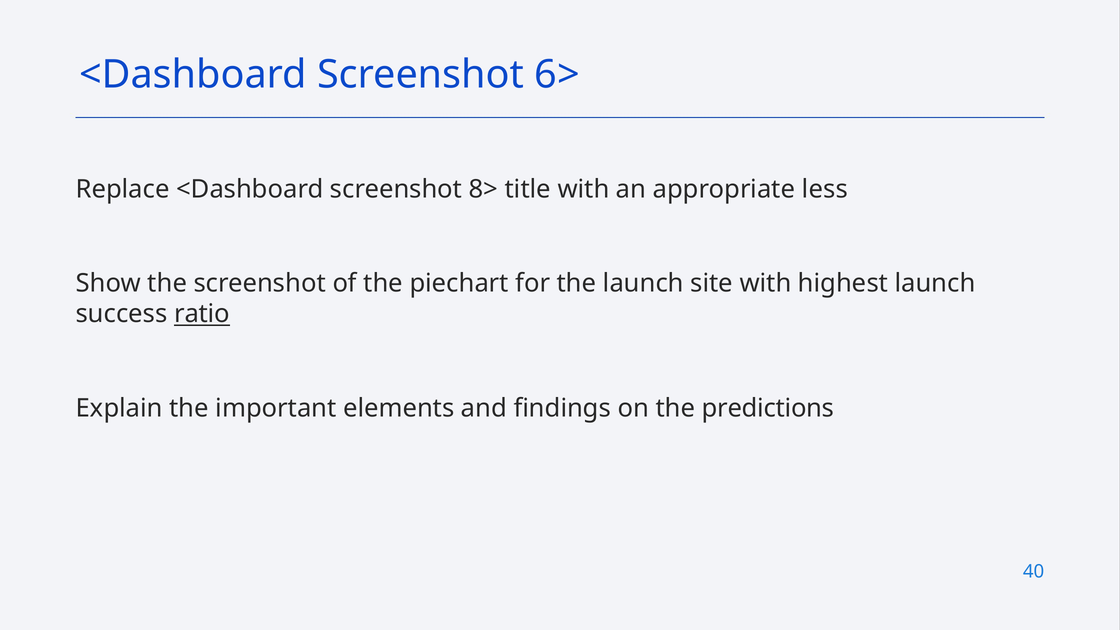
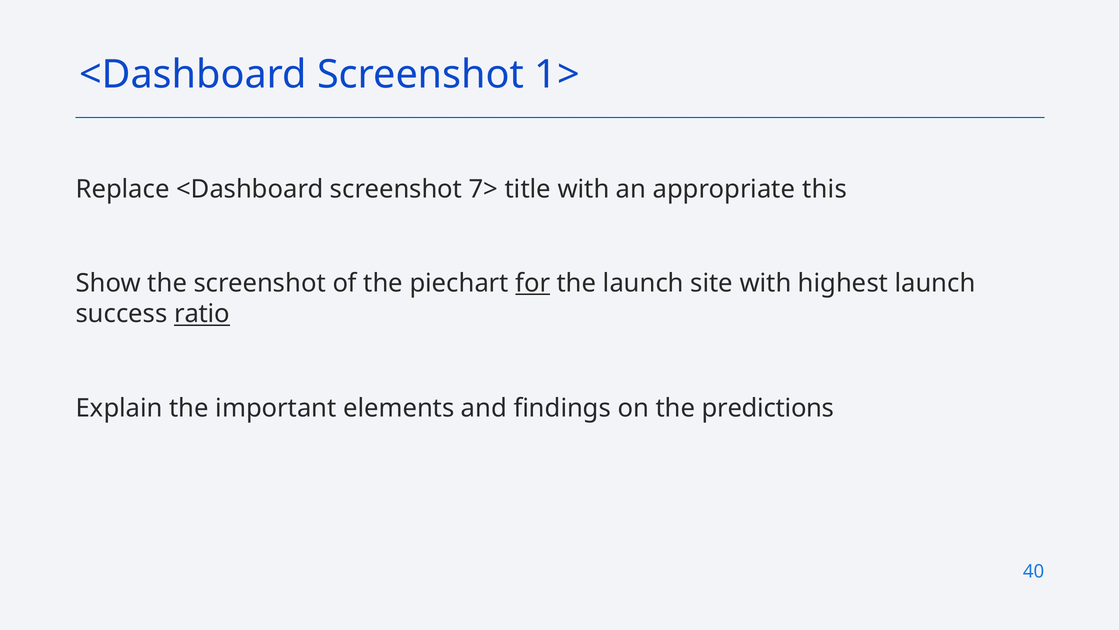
6>: 6> -> 1> (557, 75)
8>: 8> -> 7> (483, 189)
less: less -> this (825, 189)
for underline: none -> present (533, 283)
